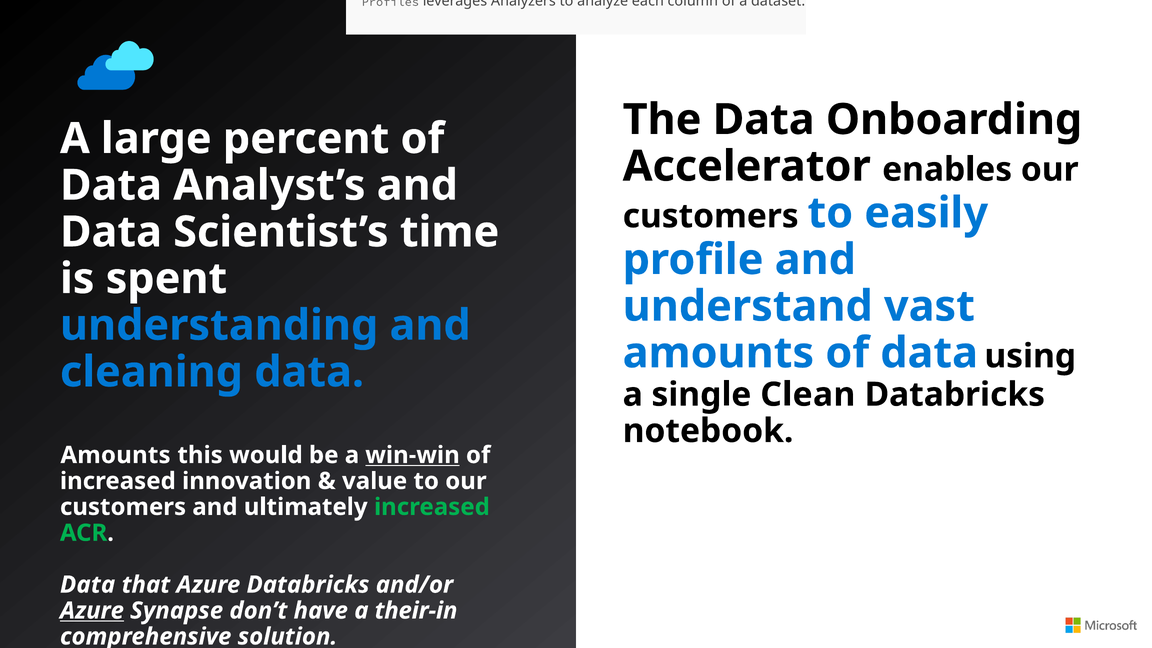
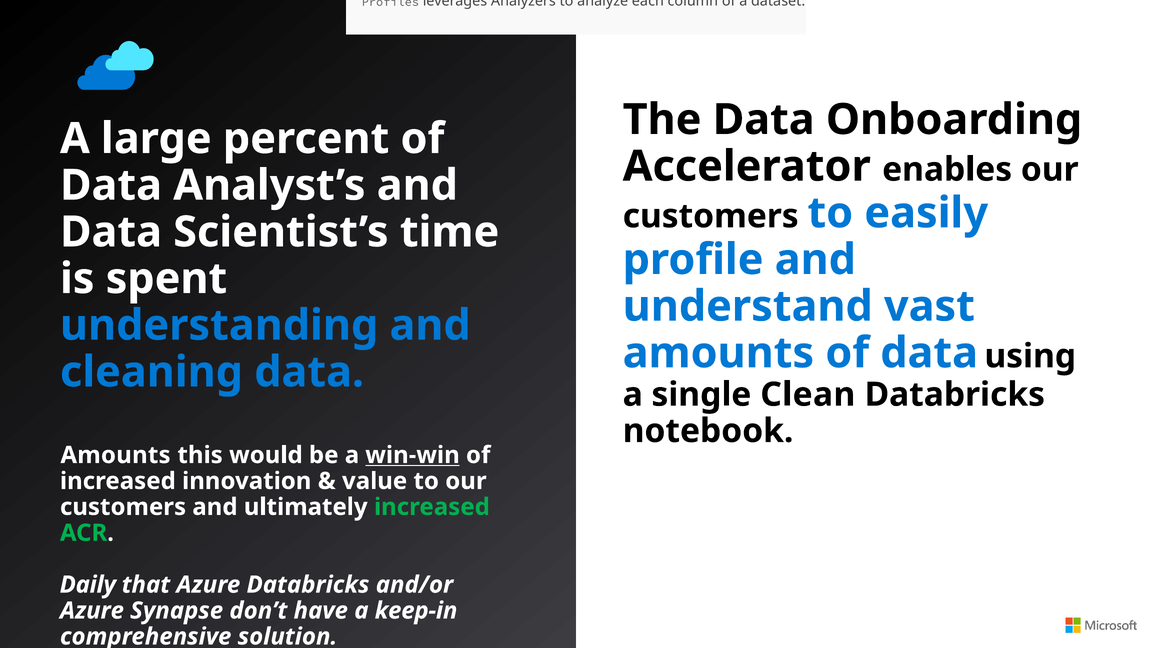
Data: Data -> Daily (88, 585)
Azure underline: present -> none (92, 611)
their-in: their-in -> keep-in (416, 611)
